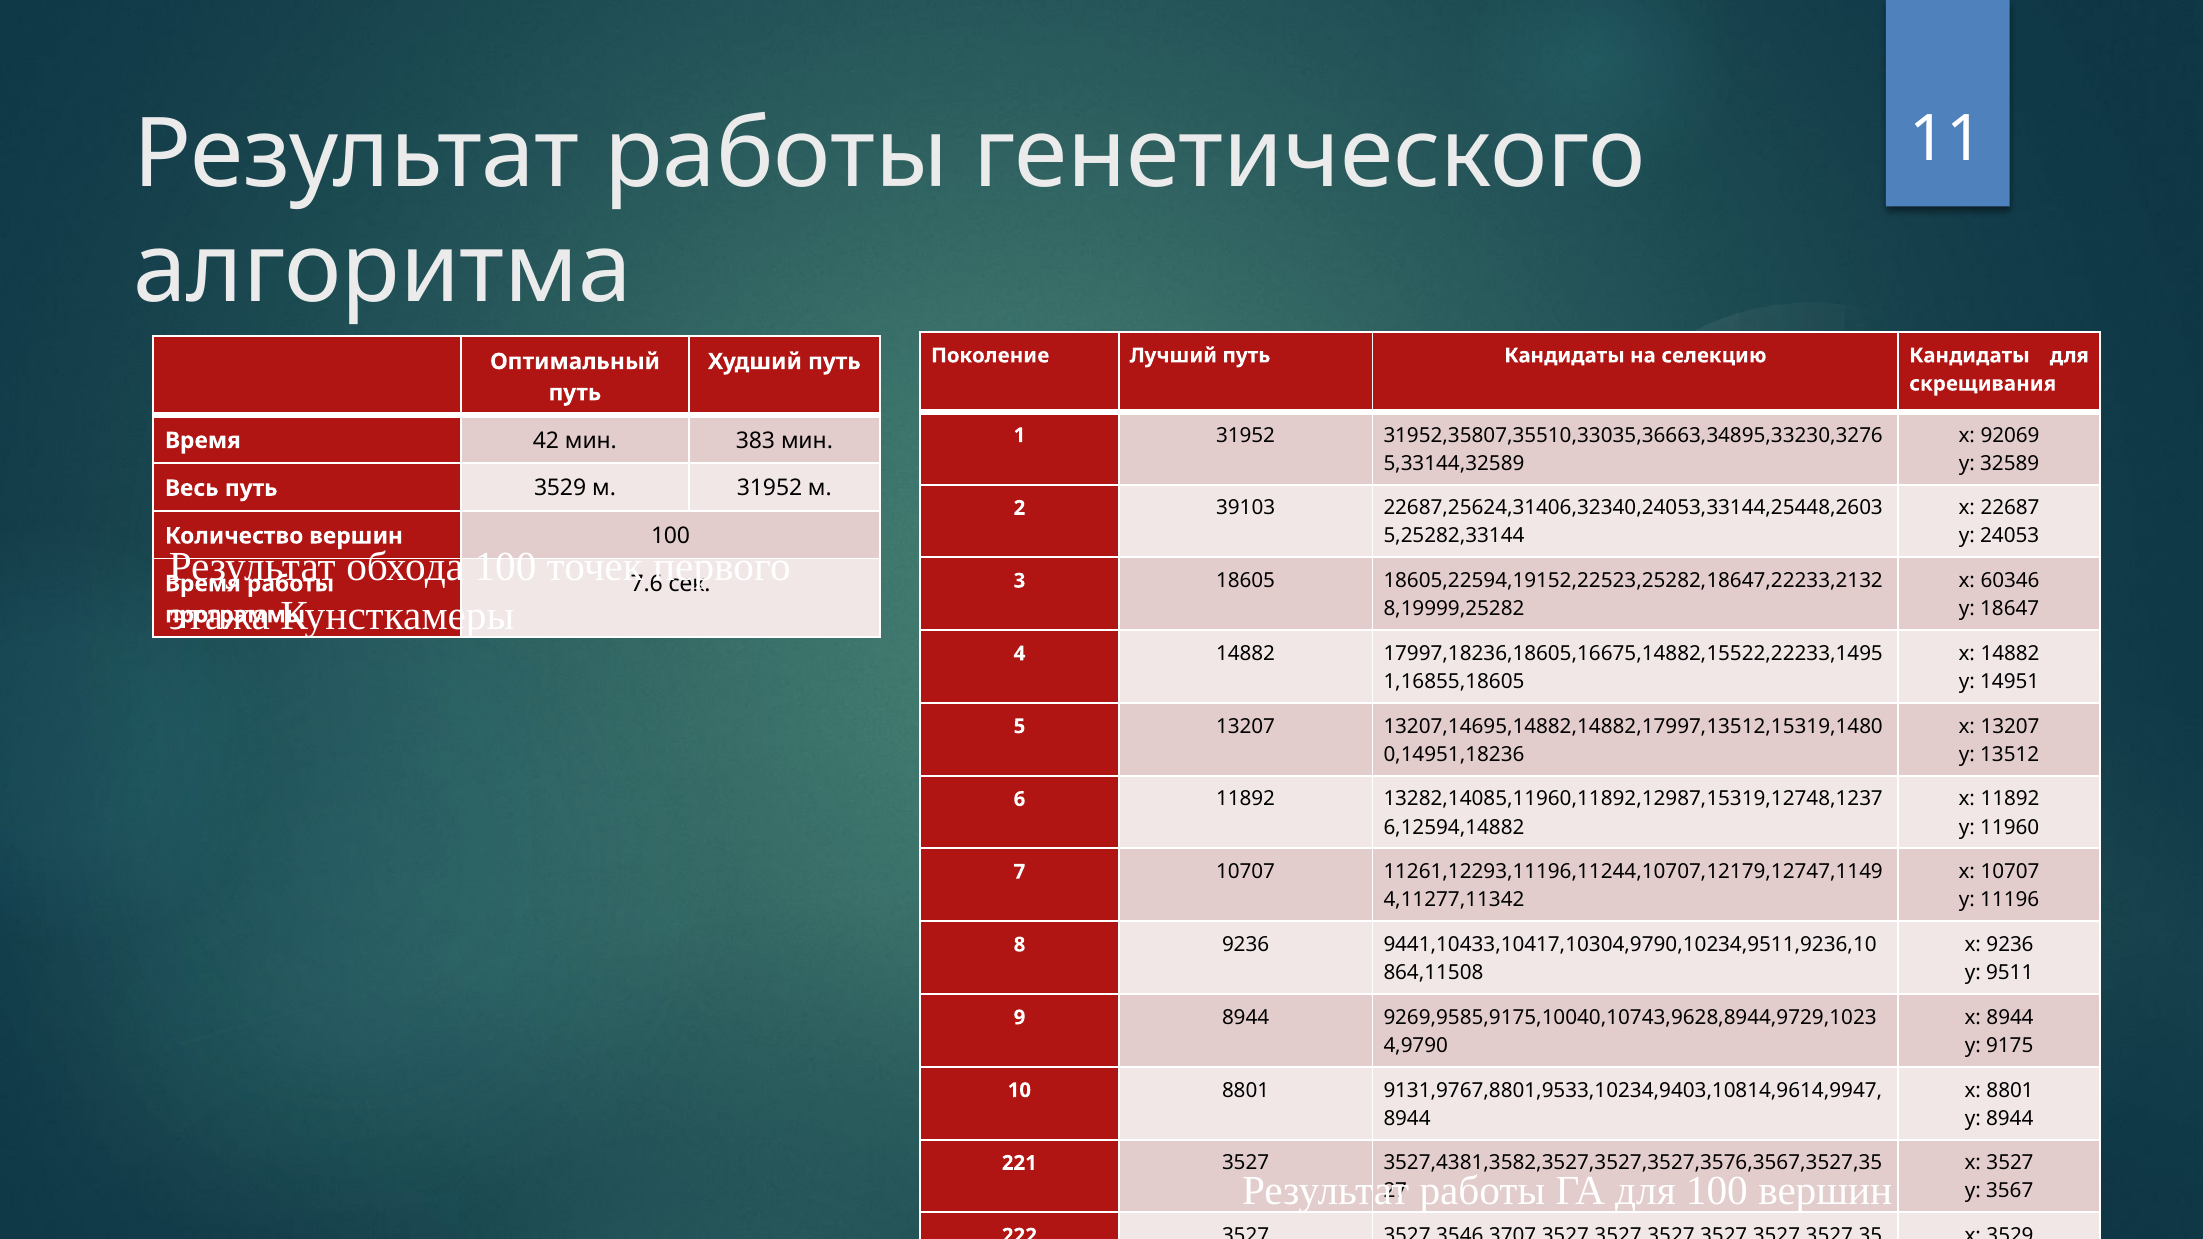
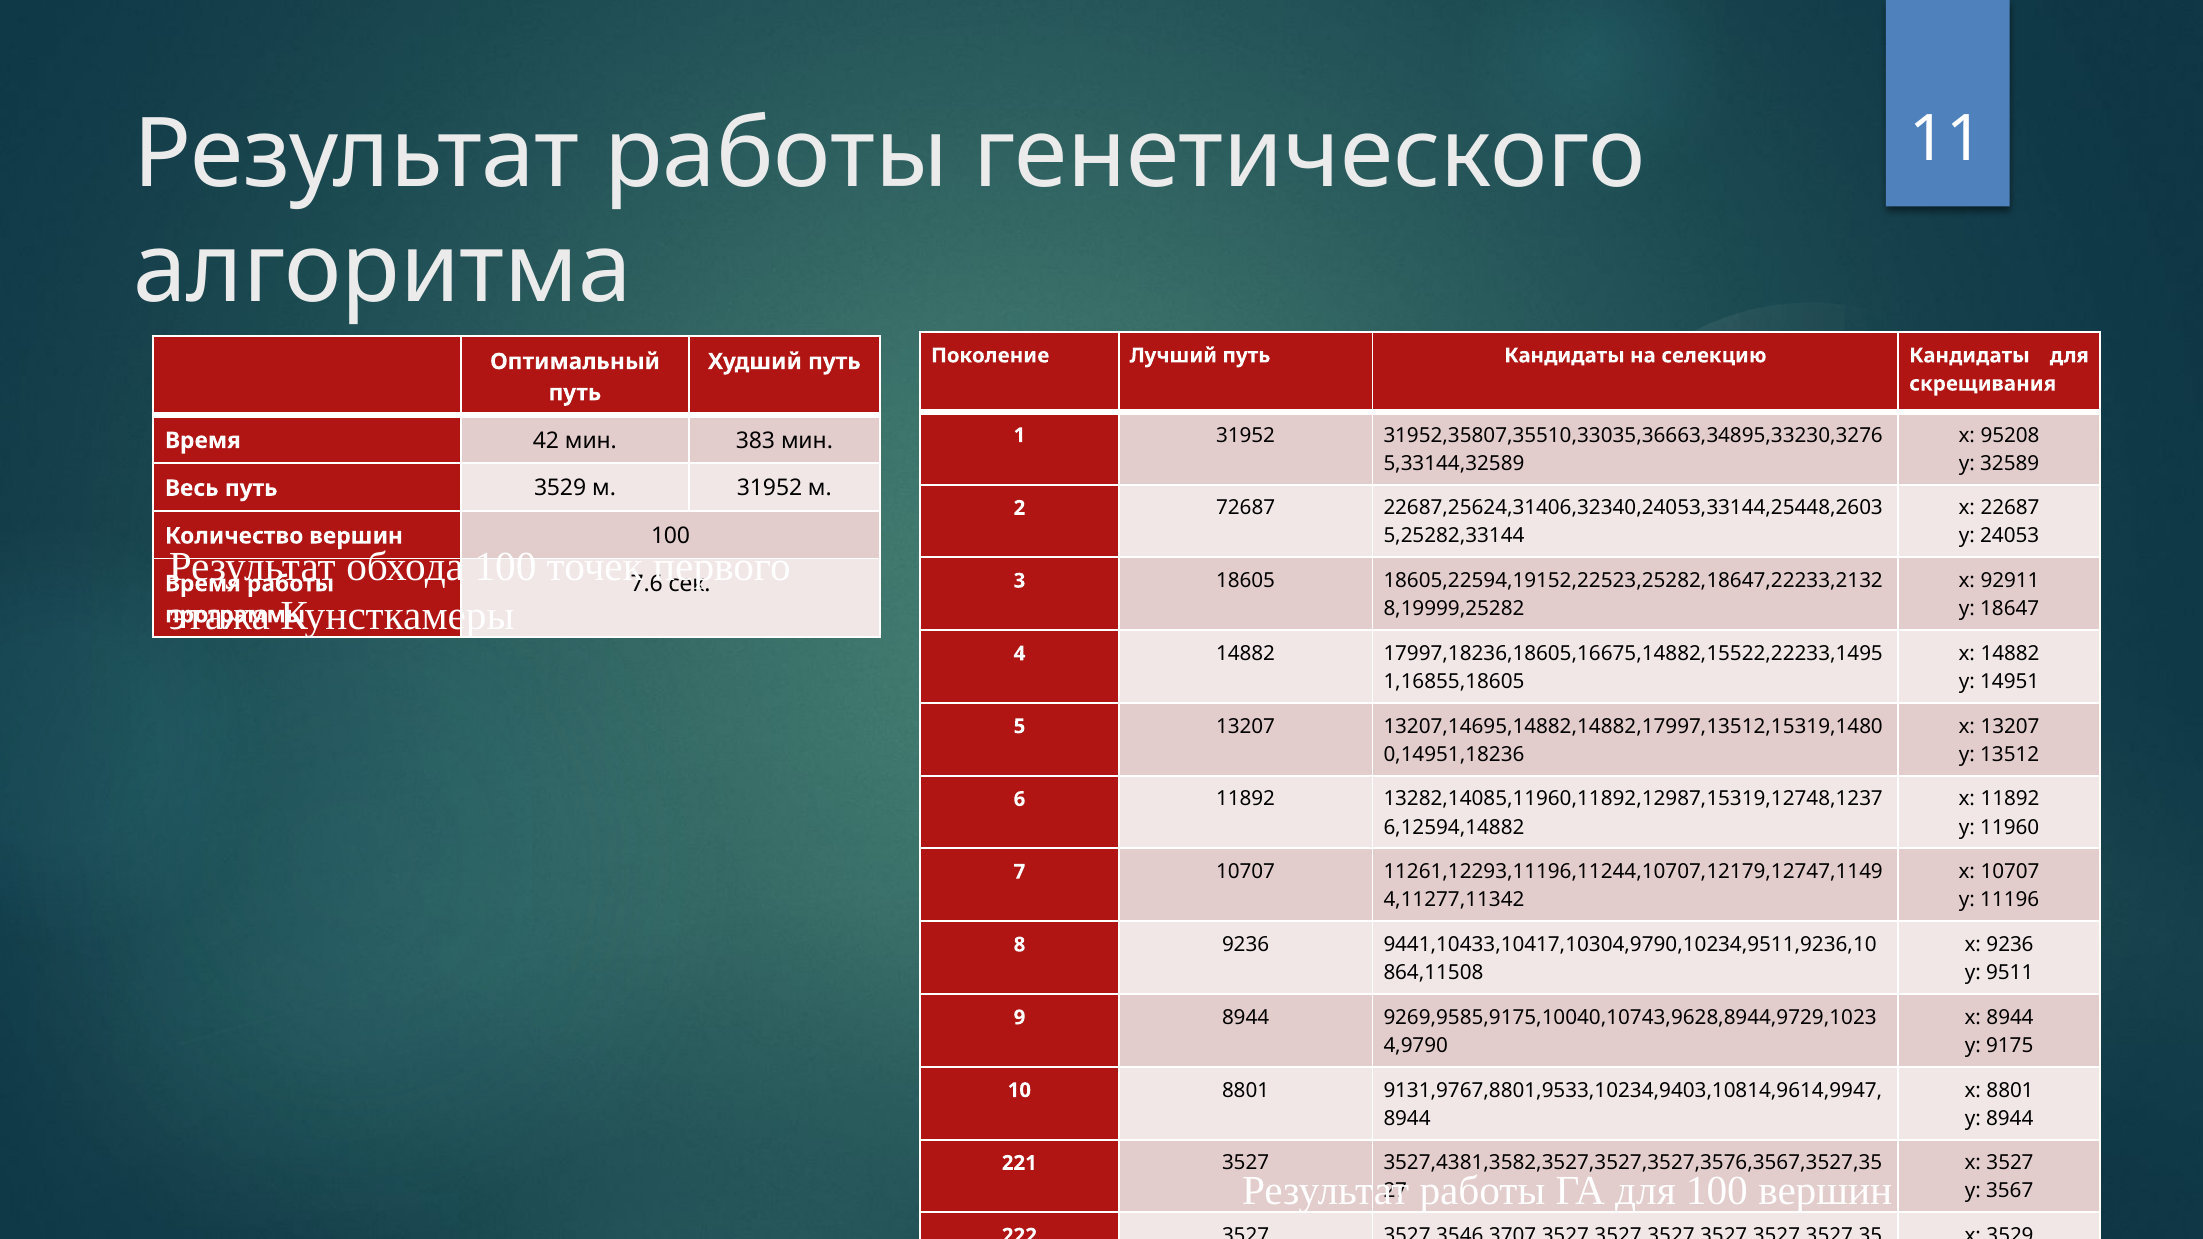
92069: 92069 -> 95208 (2010, 435)
39103: 39103 -> 72687 (1246, 508)
60346: 60346 -> 92911 (2010, 581)
